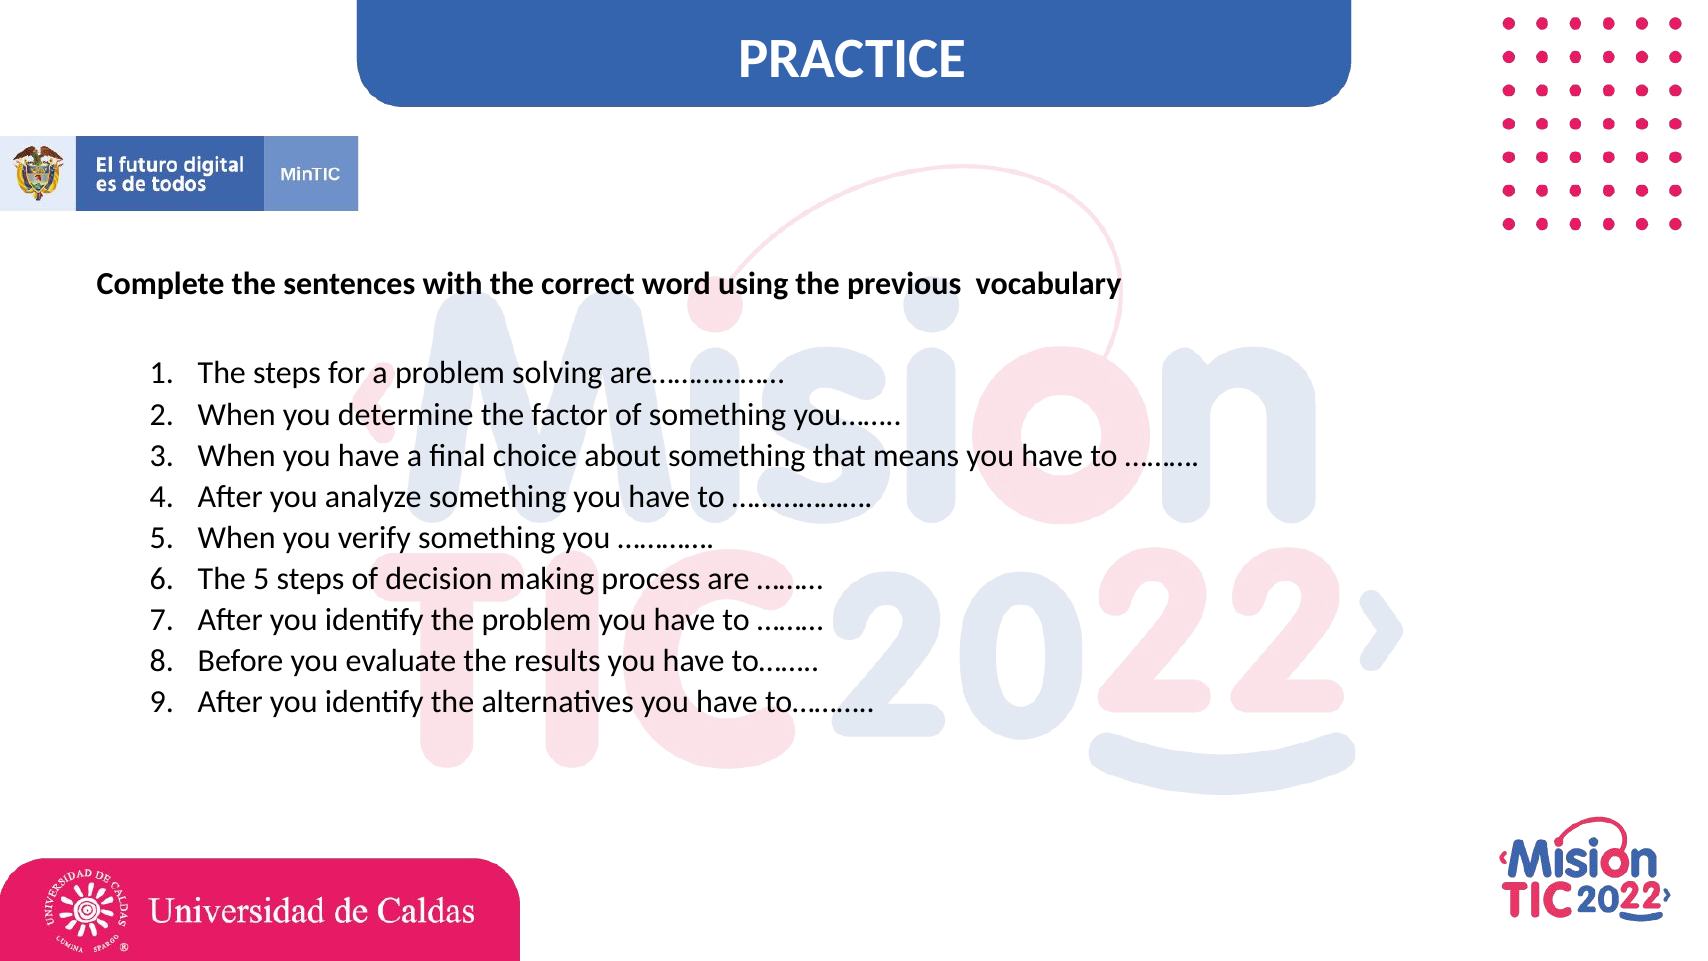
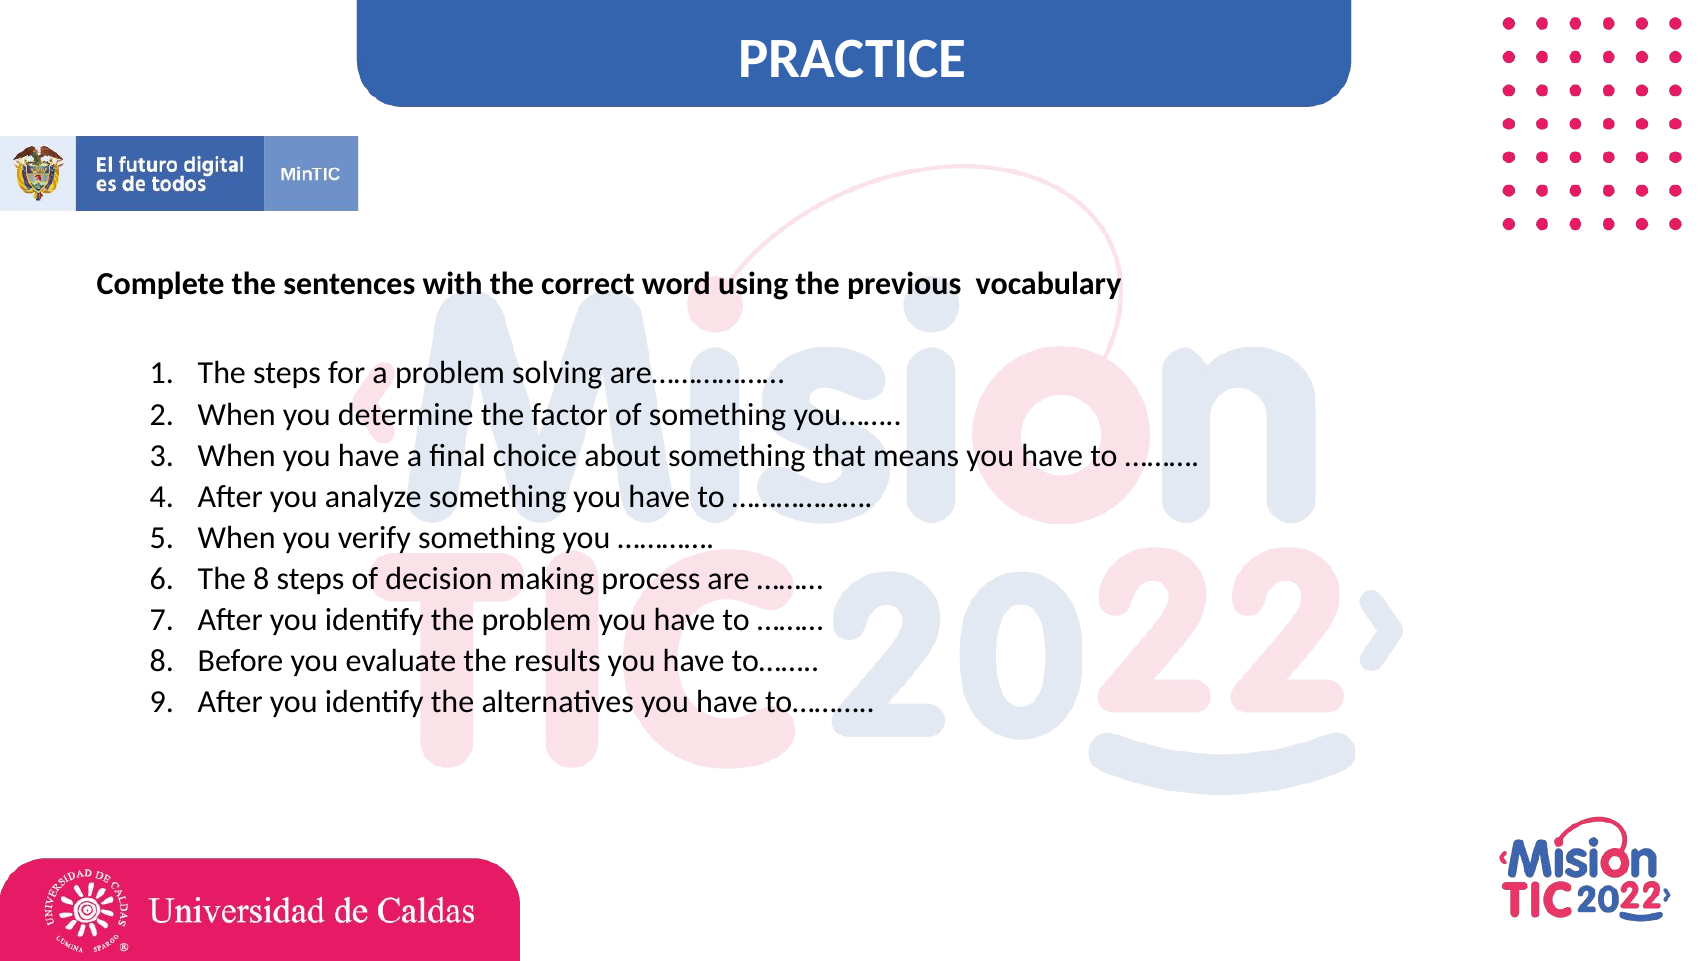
The 5: 5 -> 8 (261, 579)
